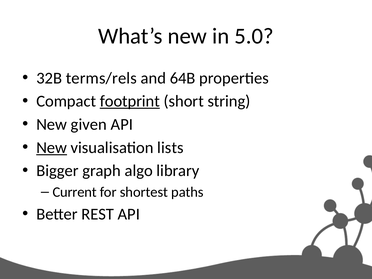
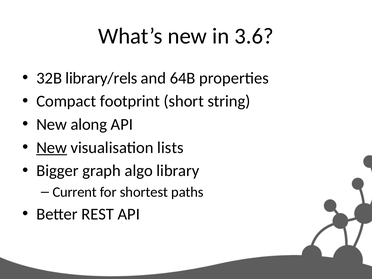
5.0: 5.0 -> 3.6 (254, 36)
terms/rels: terms/rels -> library/rels (101, 78)
footprint underline: present -> none (130, 101)
given: given -> along (89, 124)
